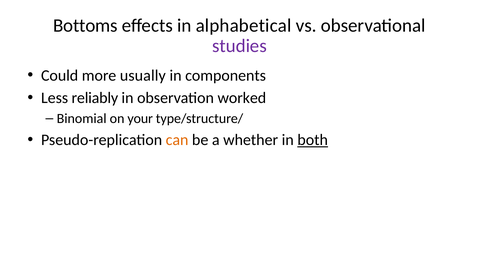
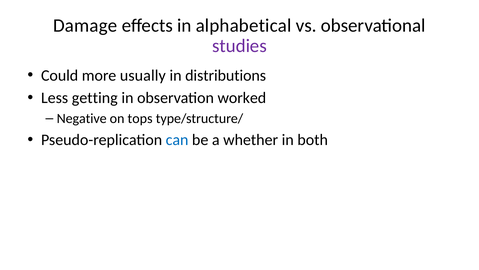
Bottoms: Bottoms -> Damage (85, 25)
components: components -> distributions (226, 75)
reliably: reliably -> getting (95, 98)
Binomial: Binomial -> Negative (82, 118)
your: your -> tops (140, 118)
can colour: orange -> blue (177, 140)
both underline: present -> none (313, 140)
